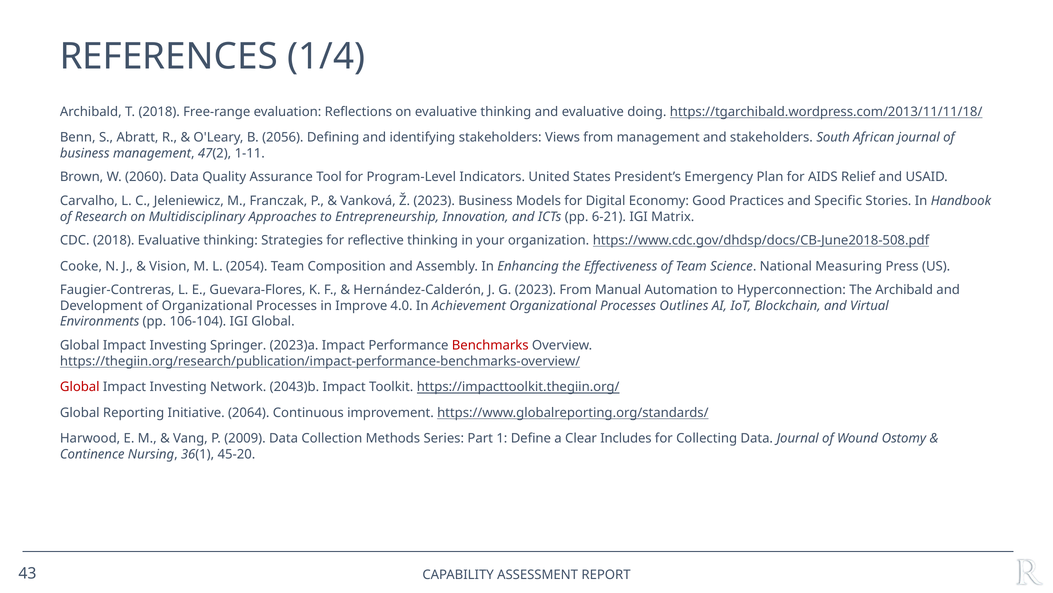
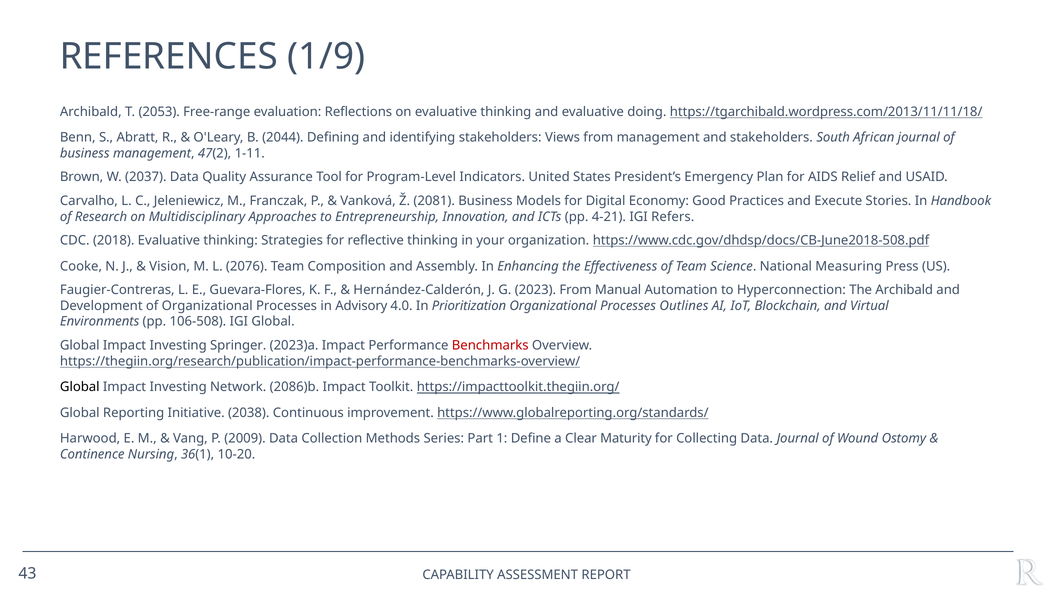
1/4: 1/4 -> 1/9 (326, 56)
T 2018: 2018 -> 2053 (159, 112)
2056: 2056 -> 2044 (283, 137)
2060: 2060 -> 2037 (146, 177)
Ž 2023: 2023 -> 2081 (434, 201)
Specific: Specific -> Execute (838, 201)
6-21: 6-21 -> 4-21 (609, 216)
Matrix: Matrix -> Refers (673, 216)
2054: 2054 -> 2076 (247, 266)
Improve: Improve -> Advisory (361, 305)
Achievement: Achievement -> Prioritization (469, 305)
106-104: 106-104 -> 106-508 (198, 321)
Global colour: red -> black (80, 387)
2043)b: 2043)b -> 2086)b (294, 387)
2064: 2064 -> 2038 (249, 412)
Includes: Includes -> Maturity (626, 438)
45-20: 45-20 -> 10-20 (236, 454)
